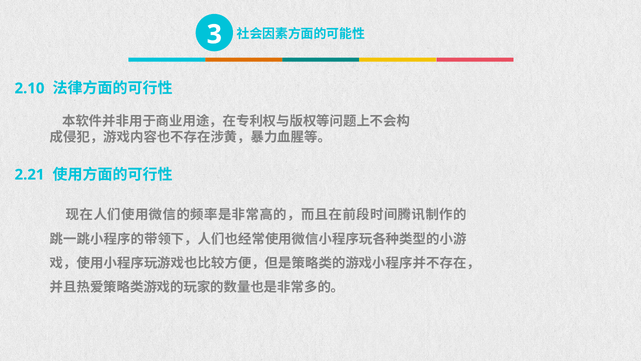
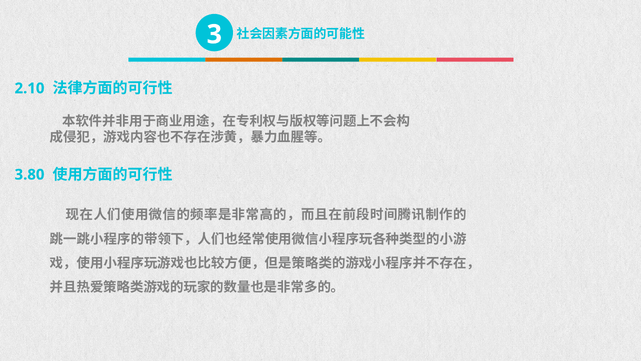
2.21: 2.21 -> 3.80 (30, 174)
